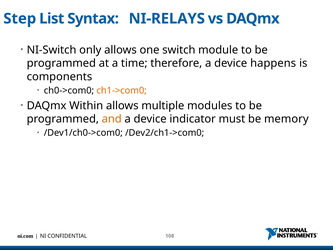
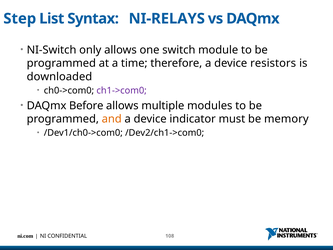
happens: happens -> resistors (273, 63)
components: components -> downloaded (59, 77)
ch1->com0 colour: orange -> purple (122, 91)
Within: Within -> Before (86, 106)
